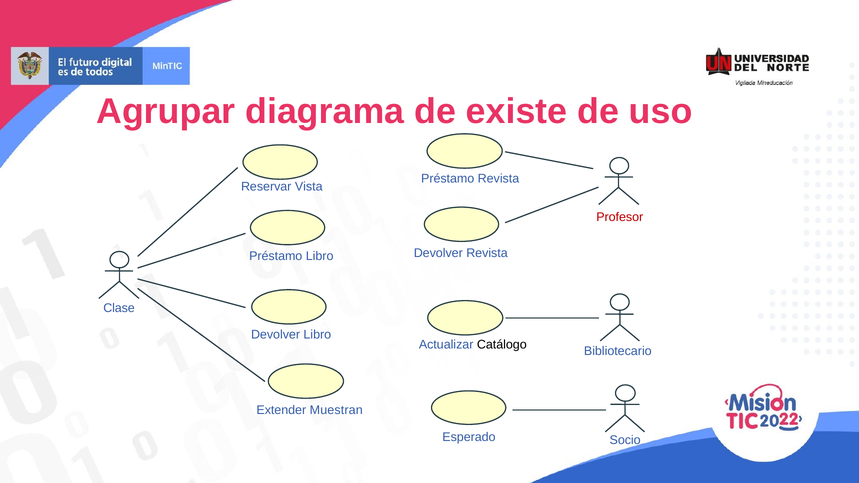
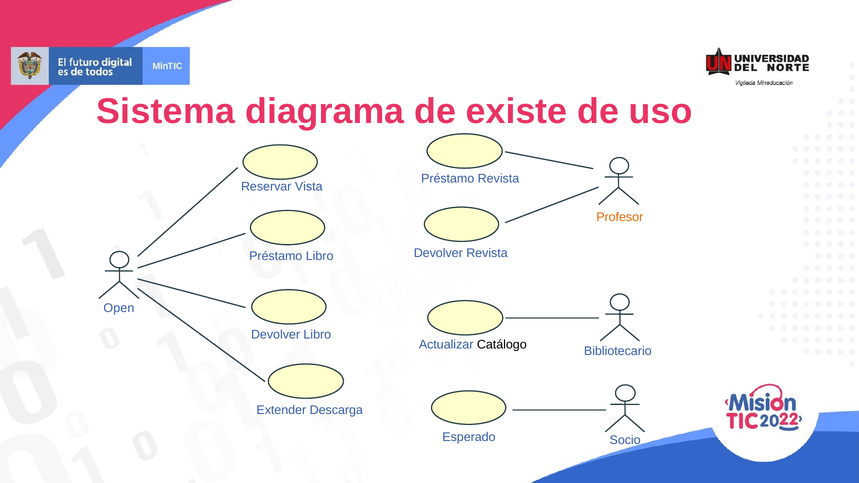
Agrupar: Agrupar -> Sistema (166, 111)
Profesor colour: red -> orange (620, 217)
Clase: Clase -> Open (119, 308)
Muestran: Muestran -> Descarga (336, 410)
